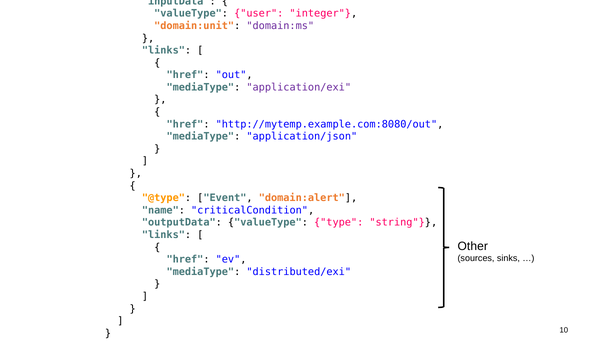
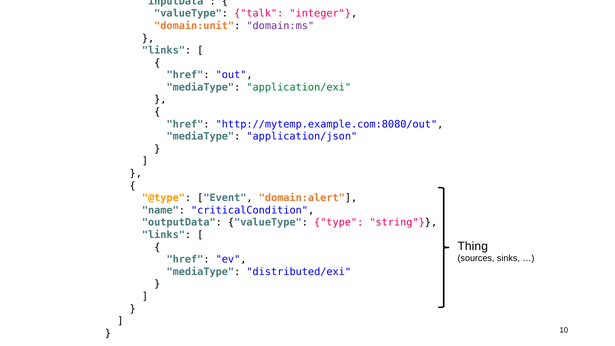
user: user -> talk (259, 14)
application/exi colour: purple -> green (299, 87)
Other: Other -> Thing (473, 246)
